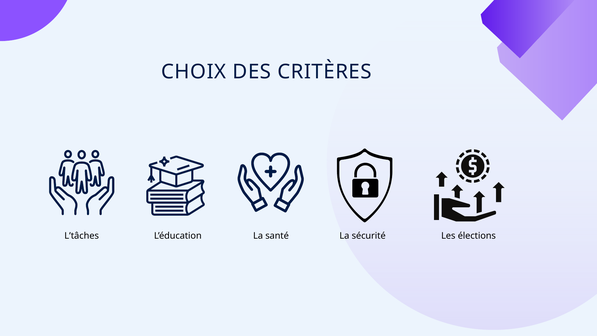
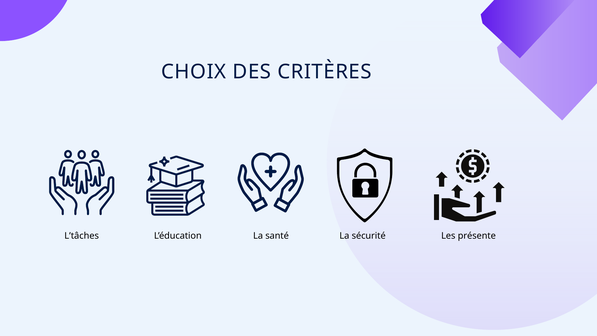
élections: élections -> présente (477, 236)
